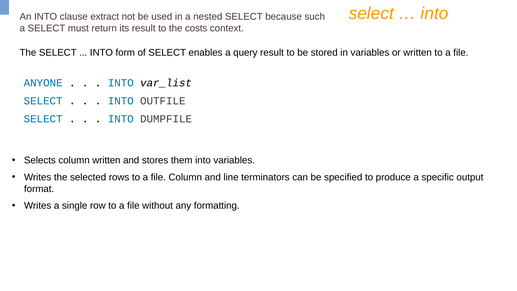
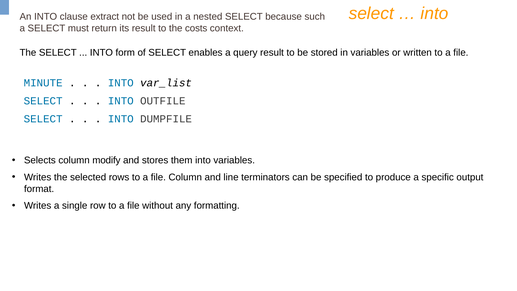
ANYONE: ANYONE -> MINUTE (43, 83)
column written: written -> modify (106, 160)
